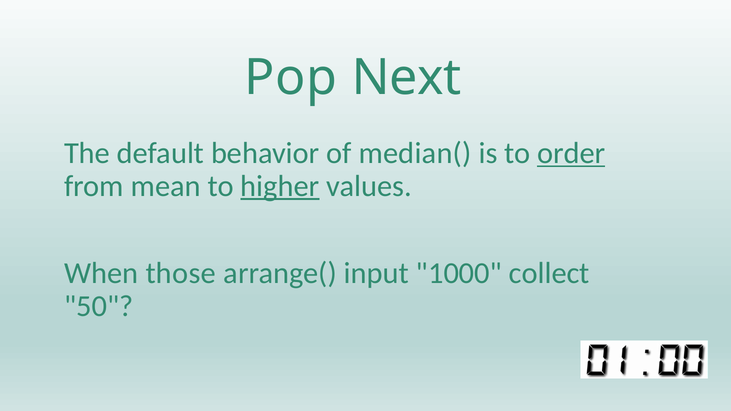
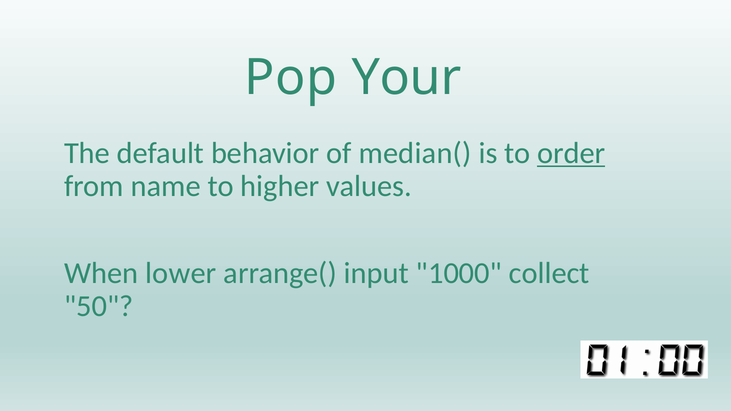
Next: Next -> Your (407, 78)
mean: mean -> name (166, 186)
higher underline: present -> none (280, 186)
those: those -> lower (181, 273)
